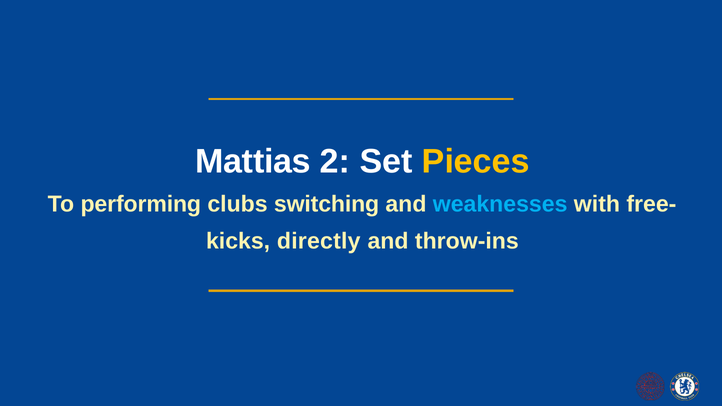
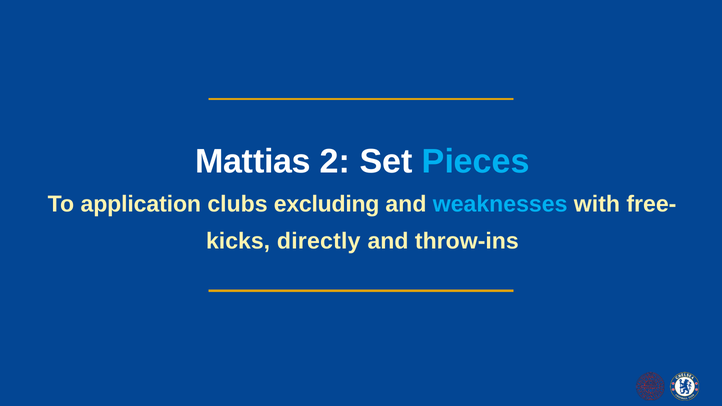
Pieces colour: yellow -> light blue (476, 161)
performing: performing -> application (141, 204)
switching: switching -> excluding (327, 204)
